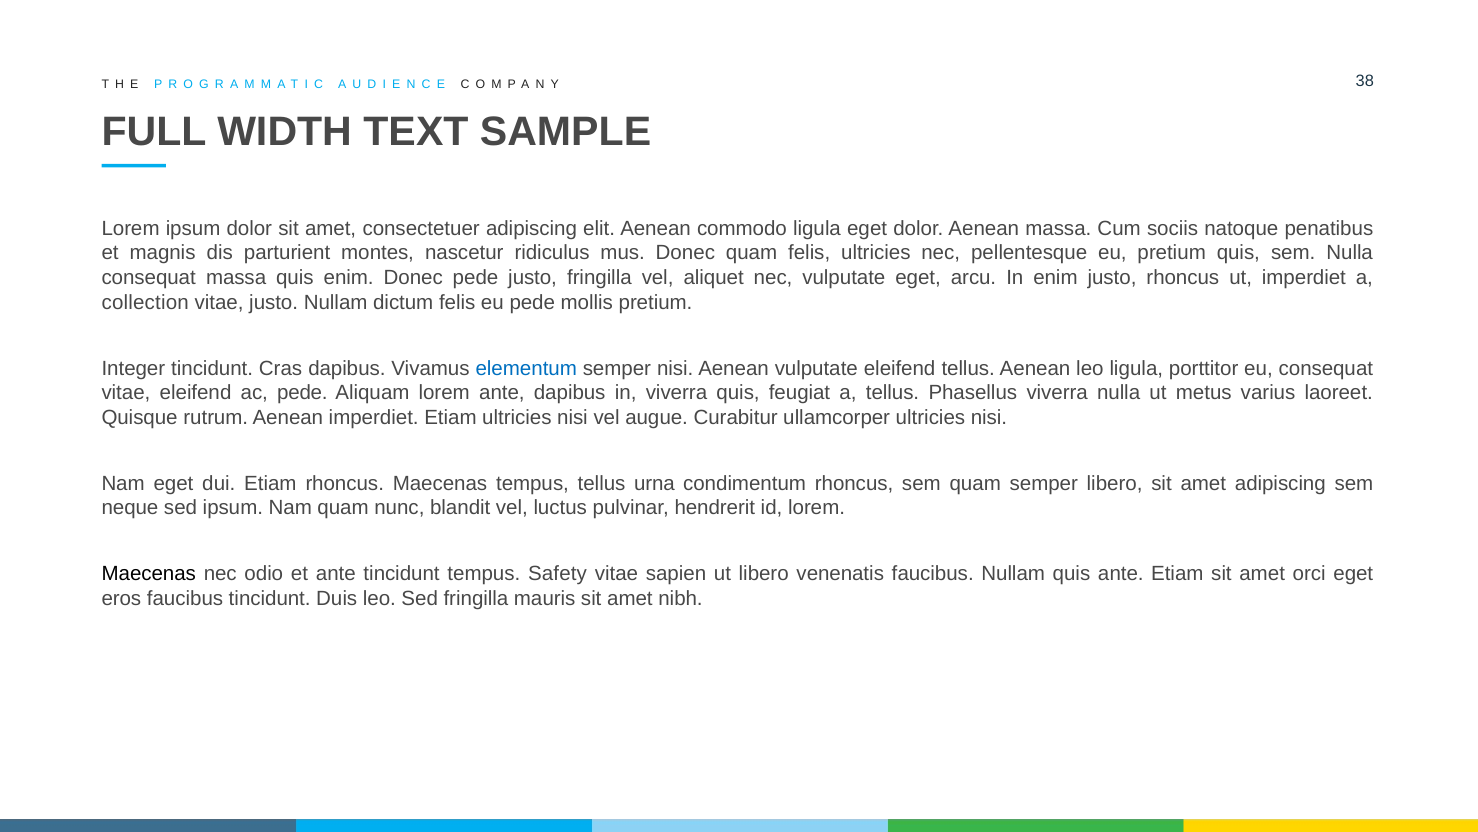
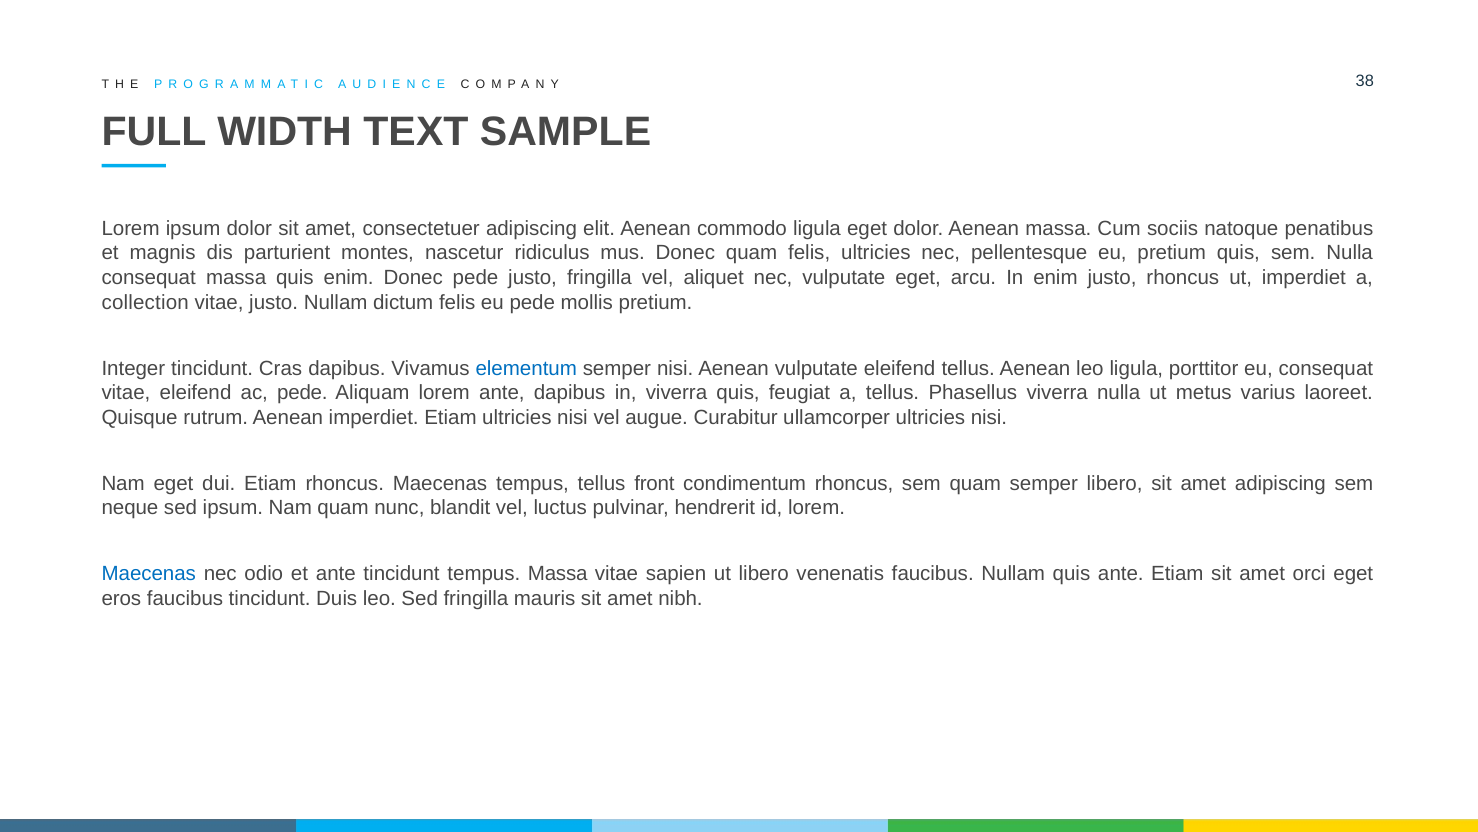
urna: urna -> front (654, 483)
Maecenas colour: black -> blue (149, 574)
tempus Safety: Safety -> Massa (558, 574)
